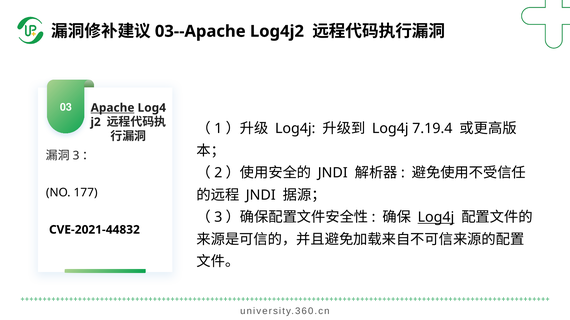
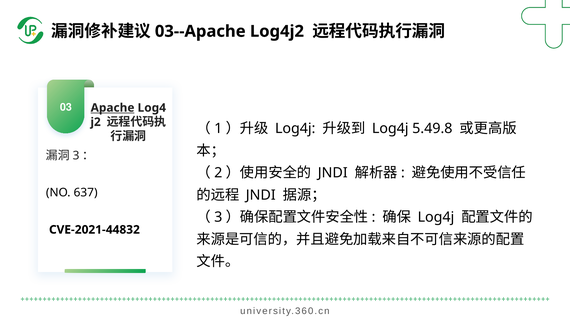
7.19.4: 7.19.4 -> 5.49.8 (432, 129)
177: 177 -> 637 (86, 193)
Log4j underline: present -> none (436, 218)
